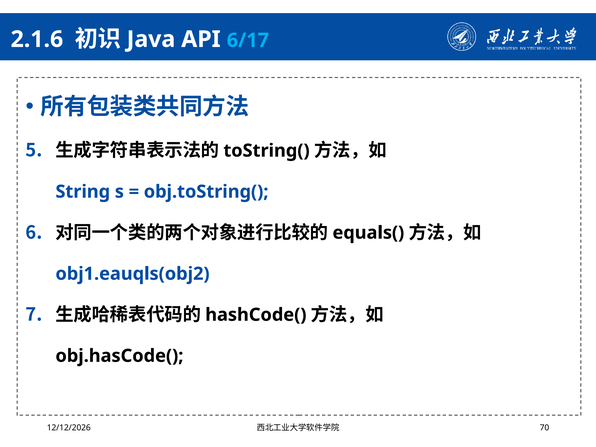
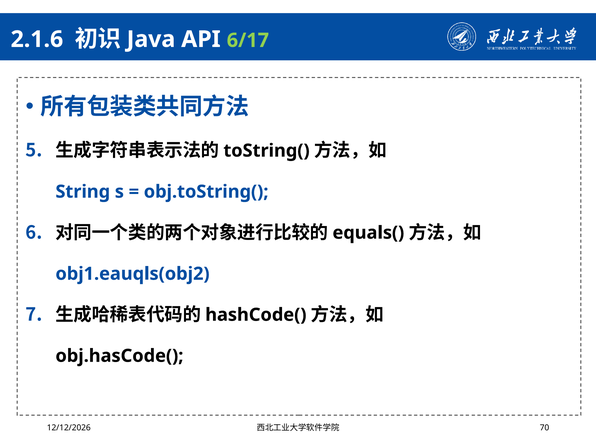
6/17 colour: light blue -> light green (248, 40)
